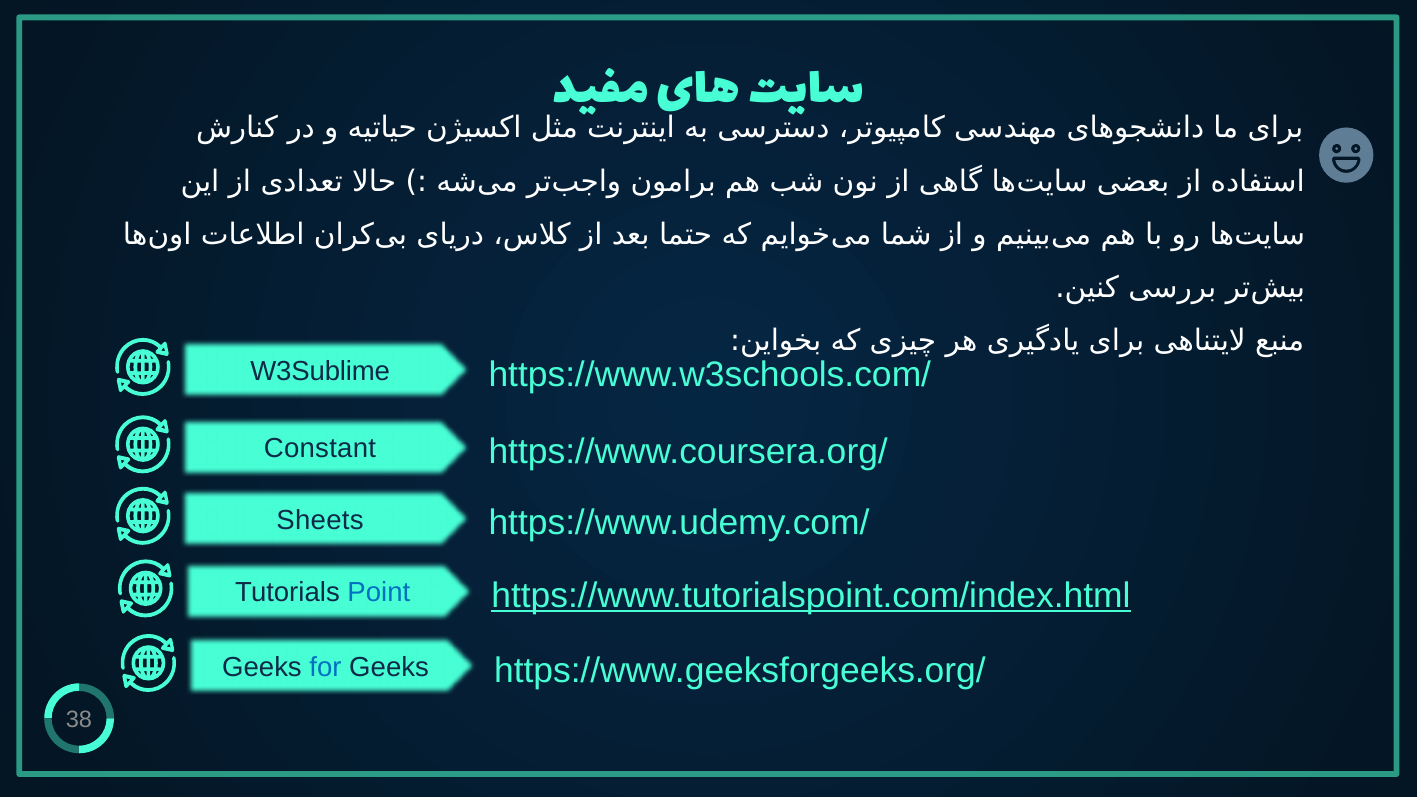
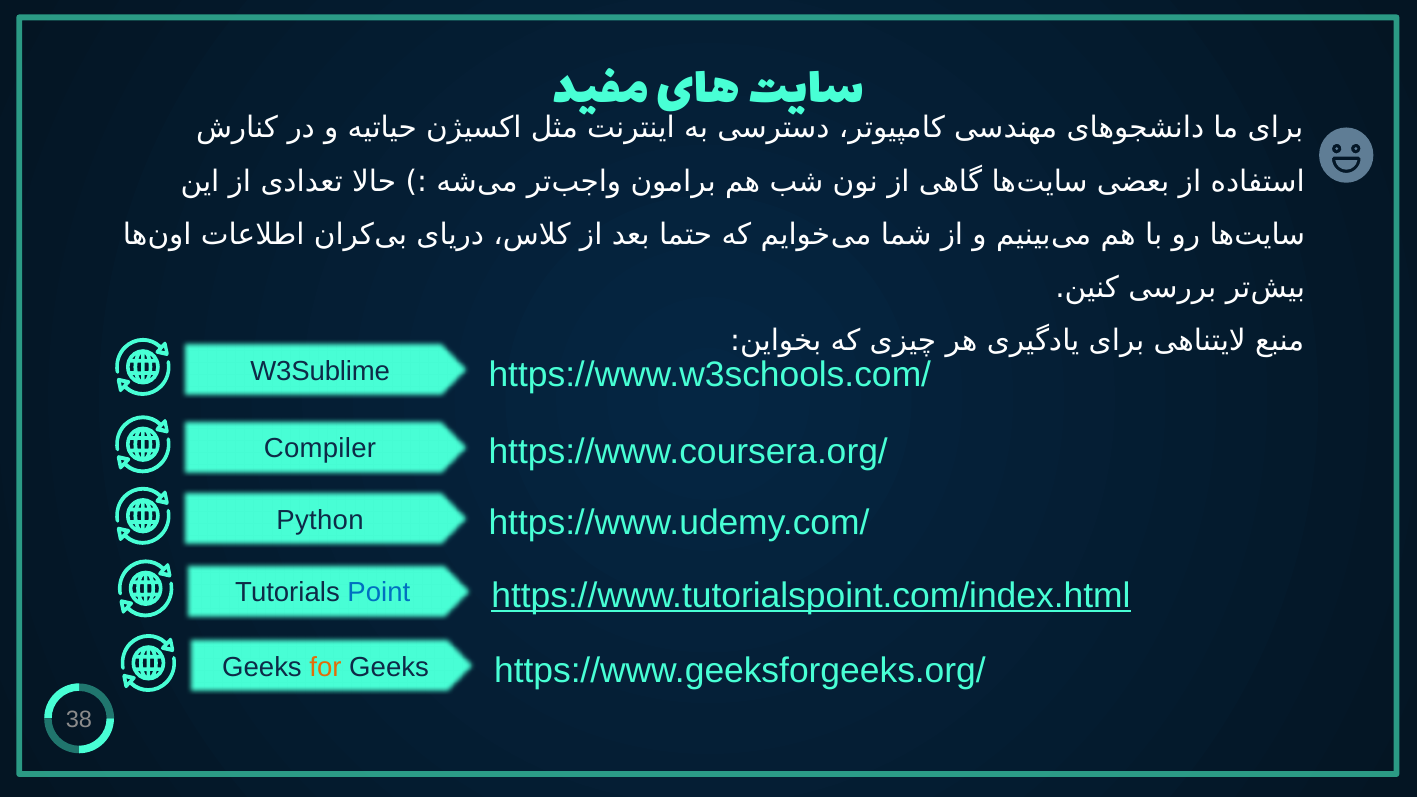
Constant: Constant -> Compiler (320, 449)
Sheets: Sheets -> Python (320, 520)
for colour: blue -> orange (325, 667)
